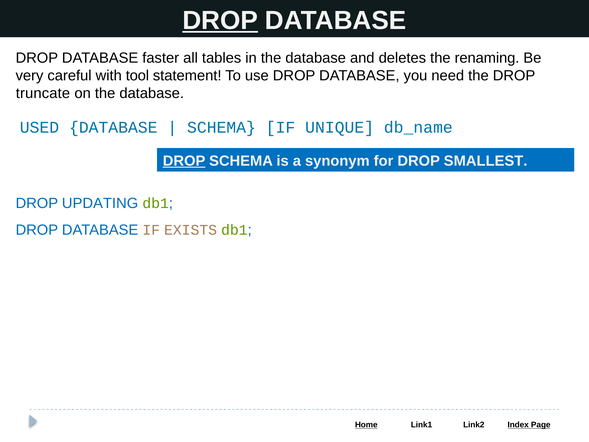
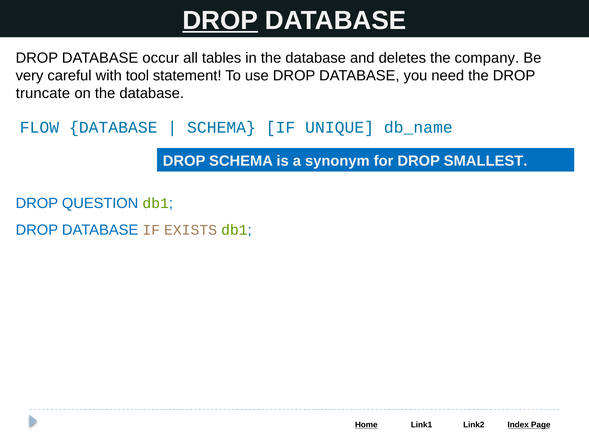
faster: faster -> occur (161, 58)
renaming: renaming -> company (487, 58)
USED: USED -> FLOW (39, 128)
DROP underline: present -> none (184, 161)
UPDATING: UPDATING -> QUESTION (100, 203)
